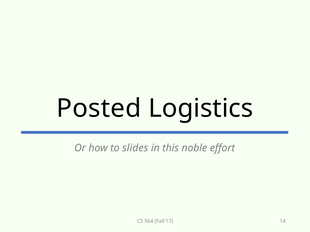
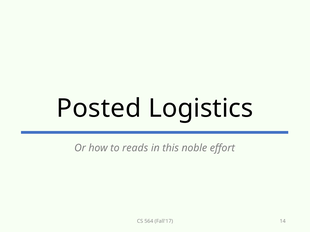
slides: slides -> reads (135, 148)
